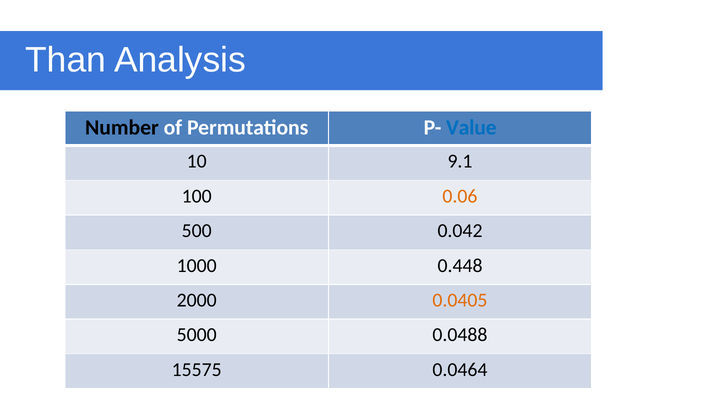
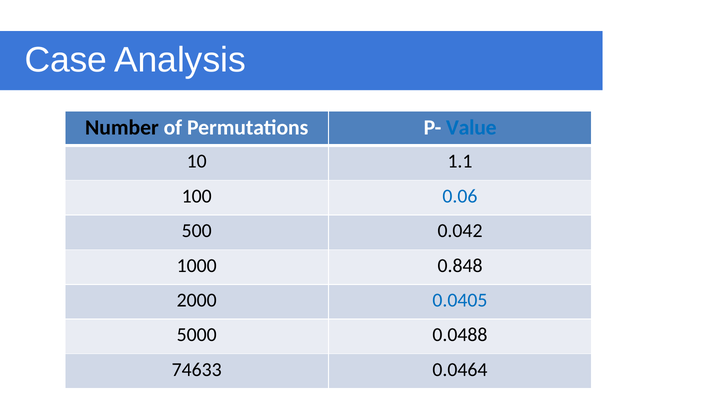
Than: Than -> Case (66, 60)
9.1: 9.1 -> 1.1 (460, 162)
0.06 colour: orange -> blue (460, 196)
0.448: 0.448 -> 0.848 (460, 266)
0.0405 colour: orange -> blue (460, 301)
15575: 15575 -> 74633 (197, 370)
